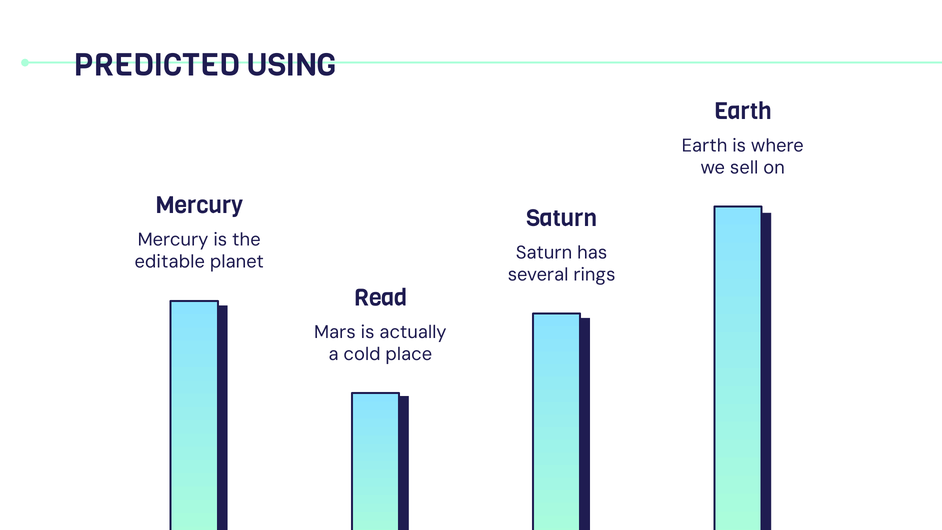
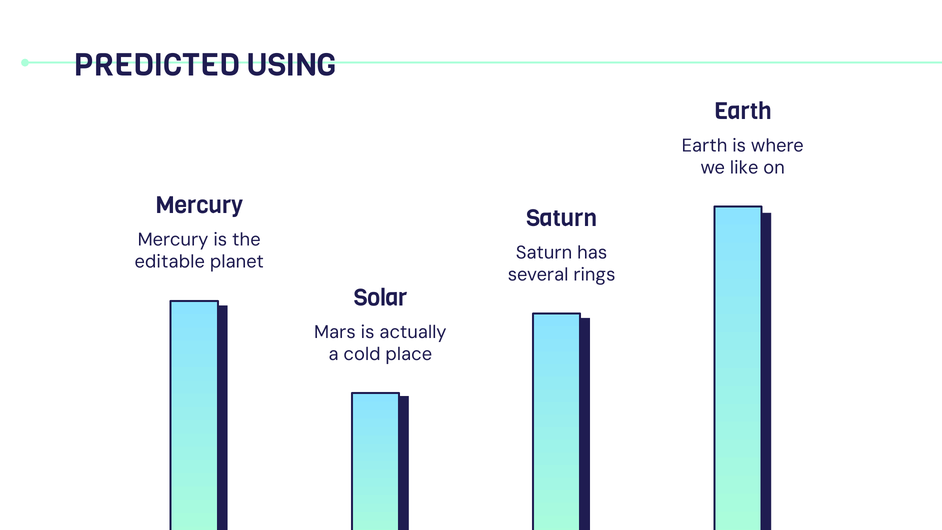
sell: sell -> like (744, 168)
Read: Read -> Solar (381, 298)
